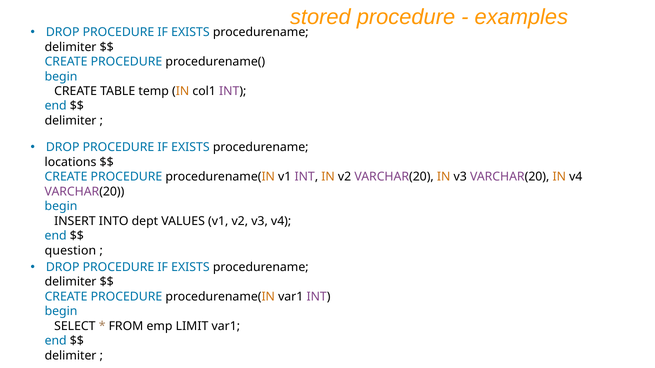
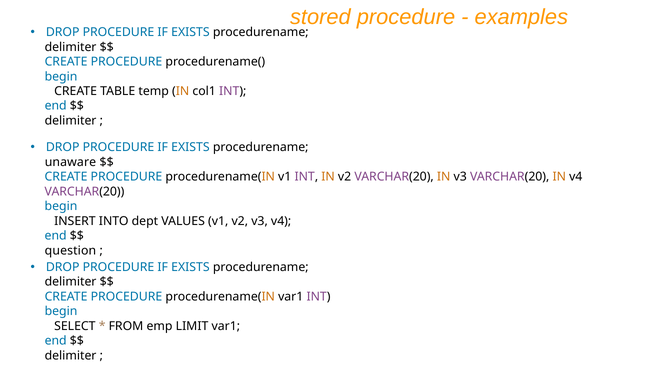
locations: locations -> unaware (70, 162)
